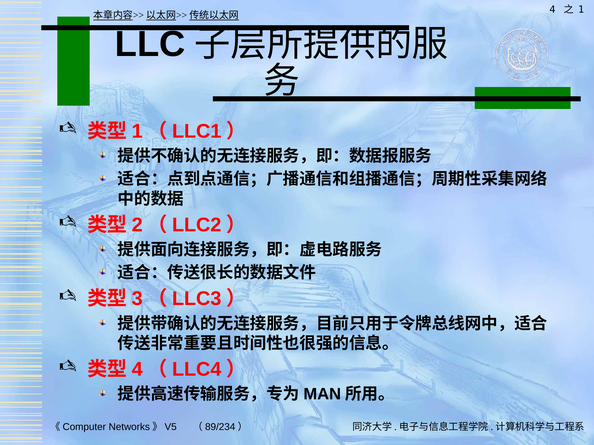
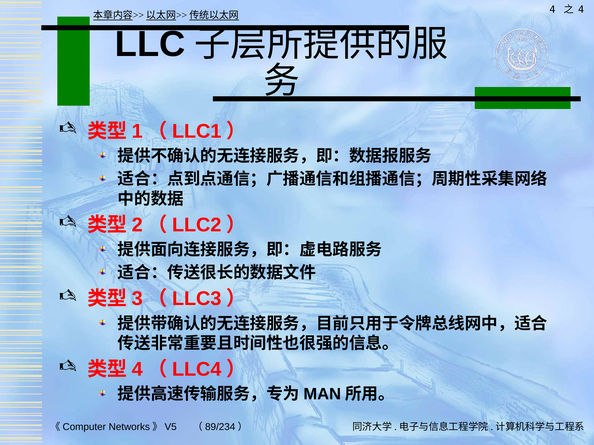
1: 1 -> 4 (581, 10)
